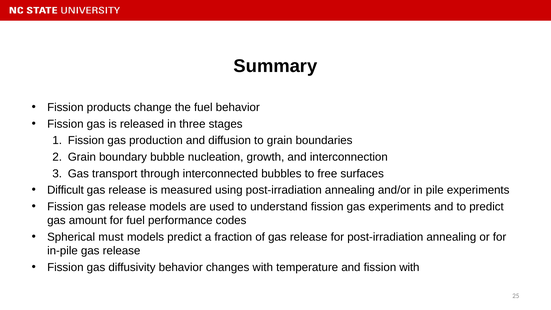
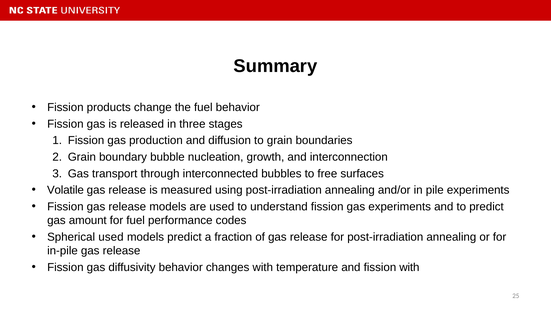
Difficult: Difficult -> Volatile (65, 190)
Spherical must: must -> used (111, 237)
